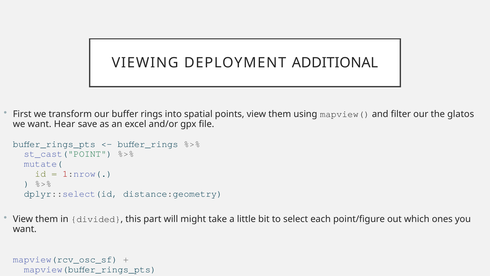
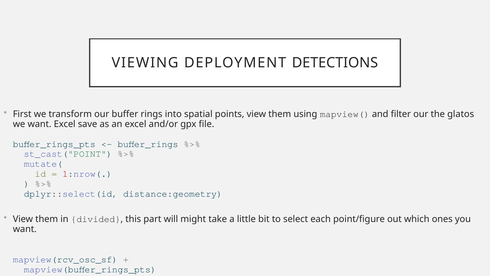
ADDITIONAL: ADDITIONAL -> DETECTIONS (335, 63)
want Hear: Hear -> Excel (65, 124)
